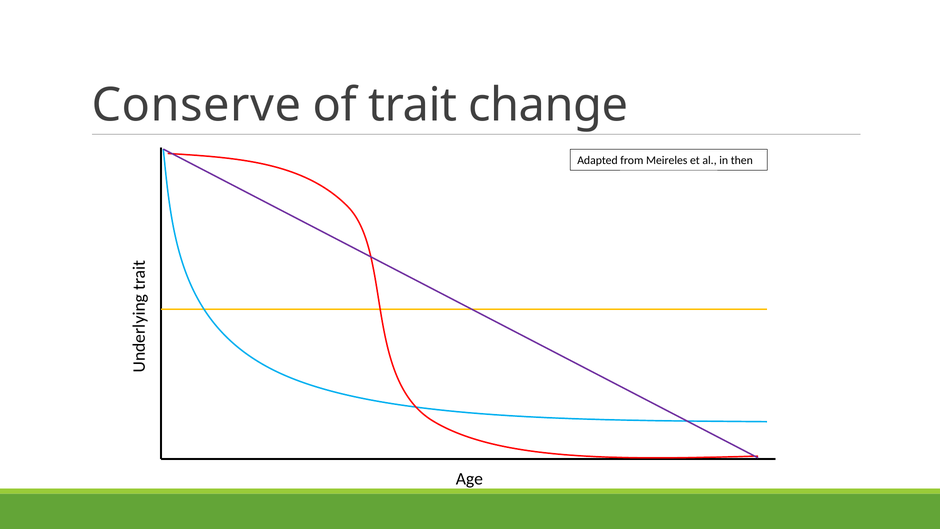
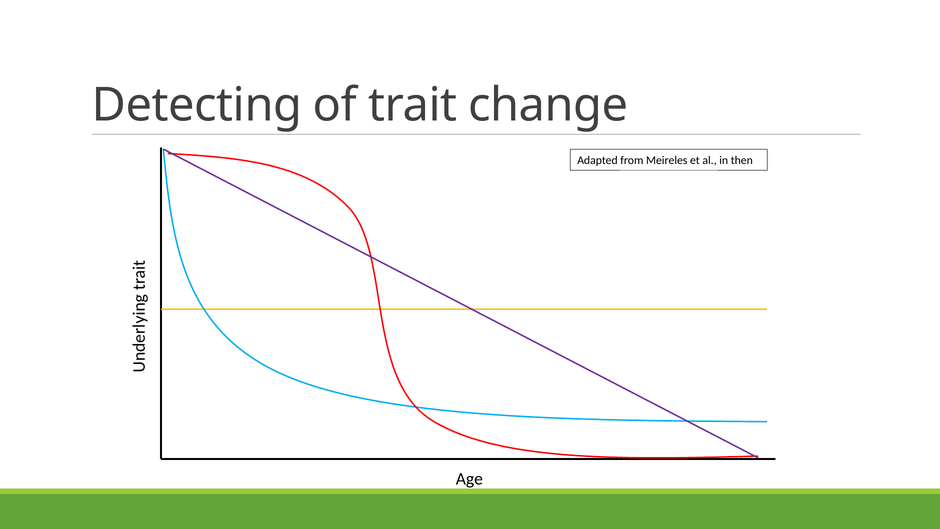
Conserve: Conserve -> Detecting (197, 105)
